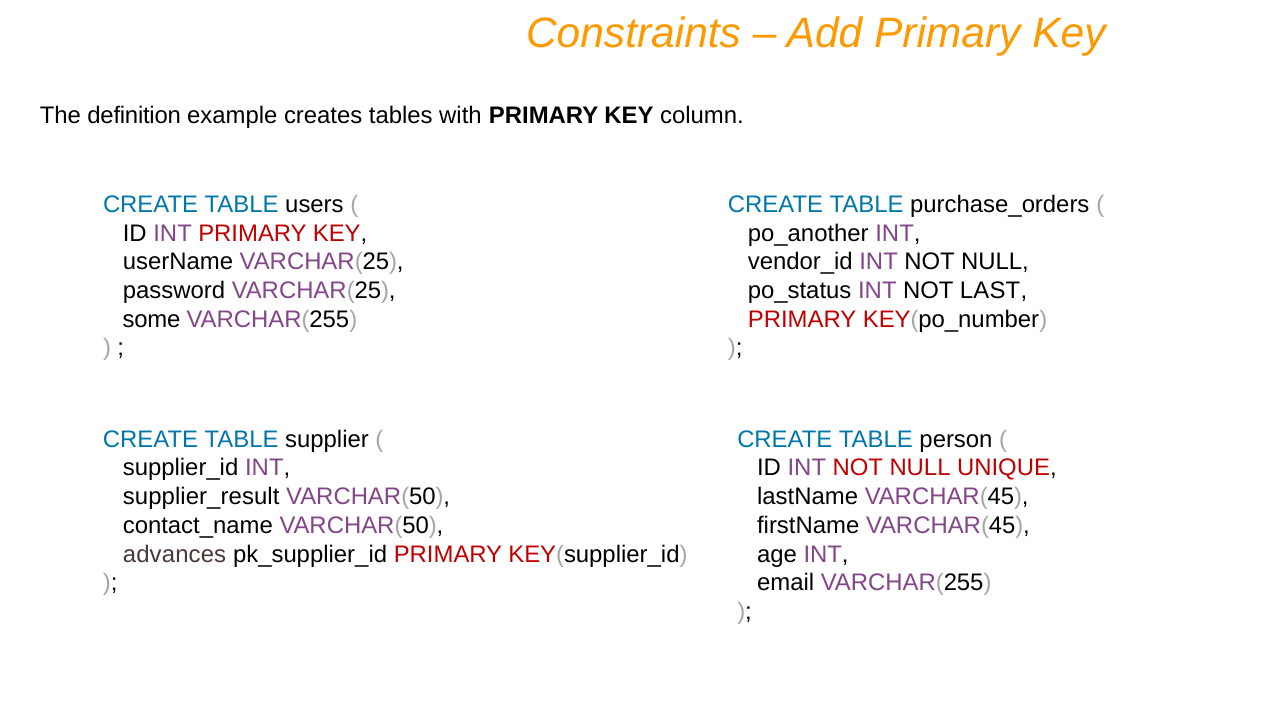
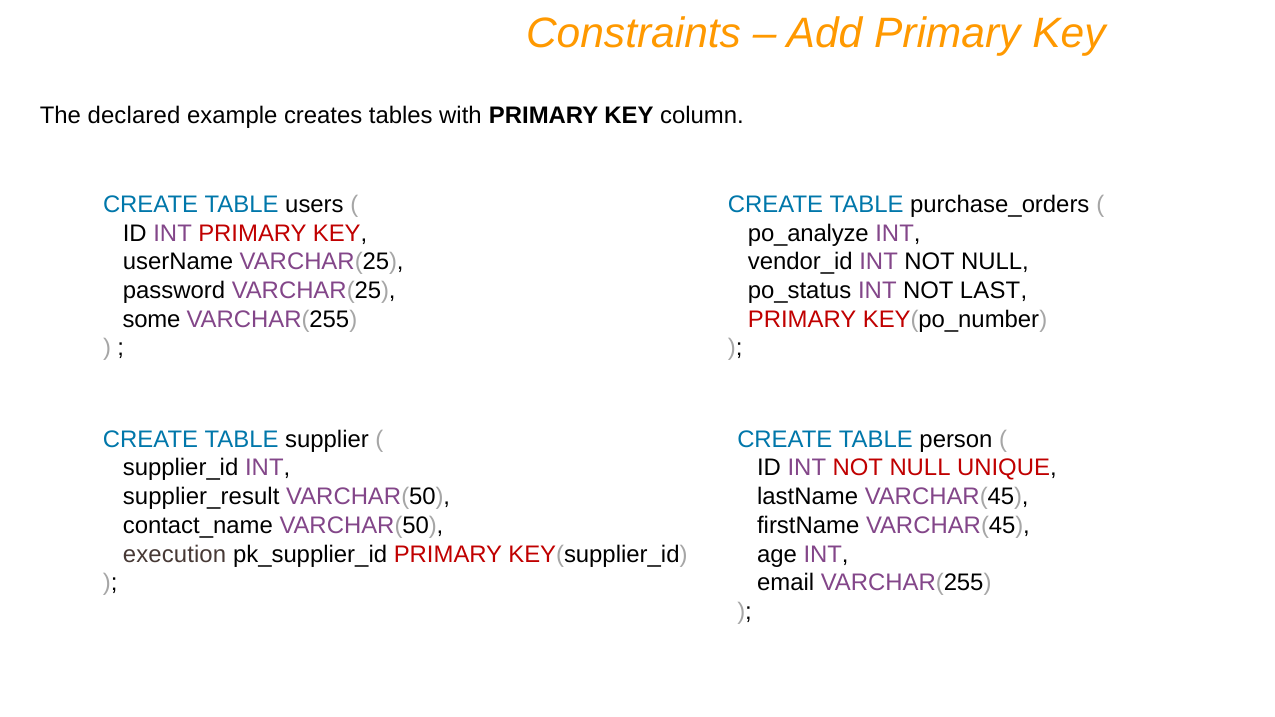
definition: definition -> declared (134, 116)
po_another: po_another -> po_analyze (808, 233)
advances: advances -> execution (175, 554)
